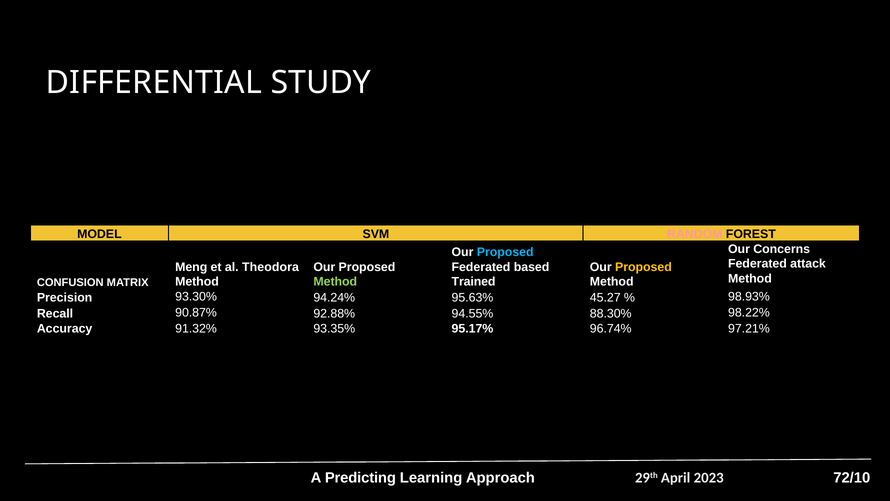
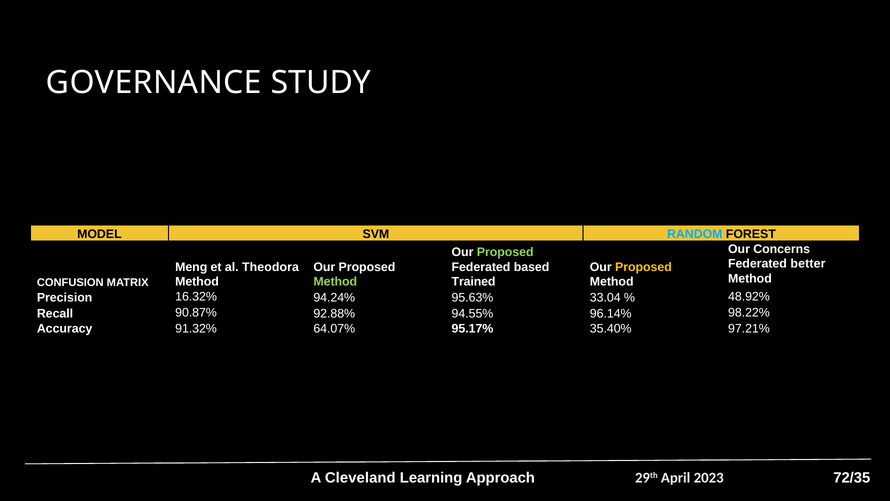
DIFFERENTIAL: DIFFERENTIAL -> GOVERNANCE (154, 82)
RANDOM colour: pink -> light blue (695, 234)
Proposed colour: light blue -> light green (505, 252)
attack: attack -> better (808, 264)
93.30%: 93.30% -> 16.32% (196, 296)
45.27: 45.27 -> 33.04 (605, 298)
98.93%: 98.93% -> 48.92% (749, 296)
88.30%: 88.30% -> 96.14% (611, 314)
93.35%: 93.35% -> 64.07% (334, 328)
96.74%: 96.74% -> 35.40% (611, 328)
Predicting: Predicting -> Cleveland (360, 478)
72/10: 72/10 -> 72/35 (852, 478)
